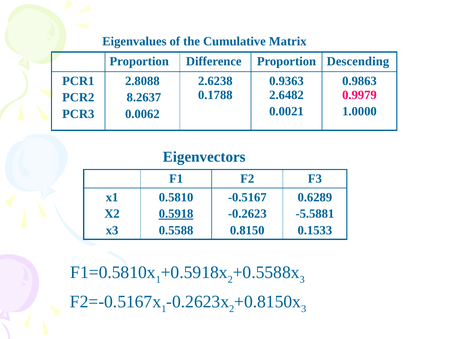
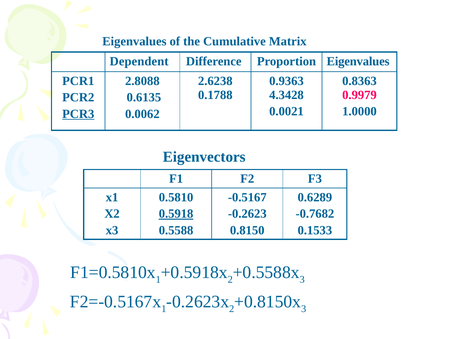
Proportion: Proportion -> Dependent (139, 61)
Proportion Descending: Descending -> Eigenvalues (358, 61)
0.9863: 0.9863 -> 0.8363 (359, 81)
2.6482: 2.6482 -> 4.3428 (286, 95)
8.2637: 8.2637 -> 0.6135 (144, 98)
PCR3 underline: none -> present (78, 114)
-5.5881: -5.5881 -> -0.7682 (315, 214)
